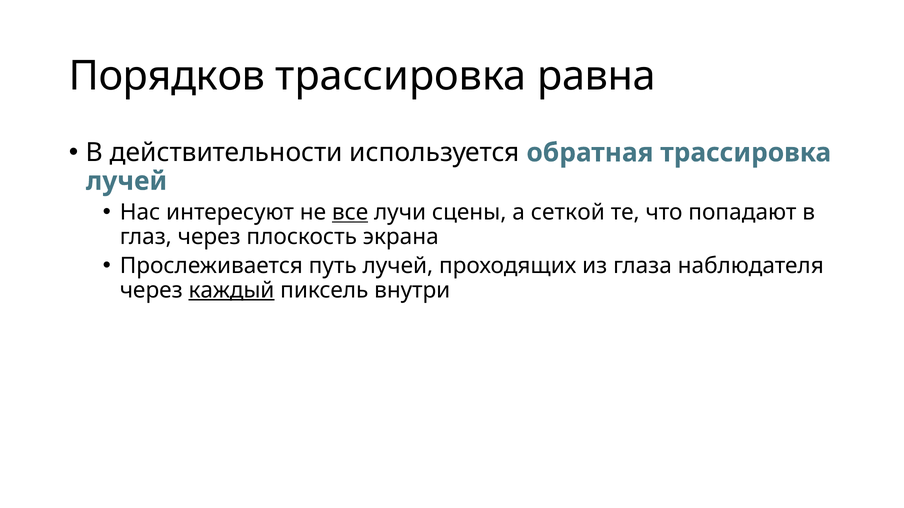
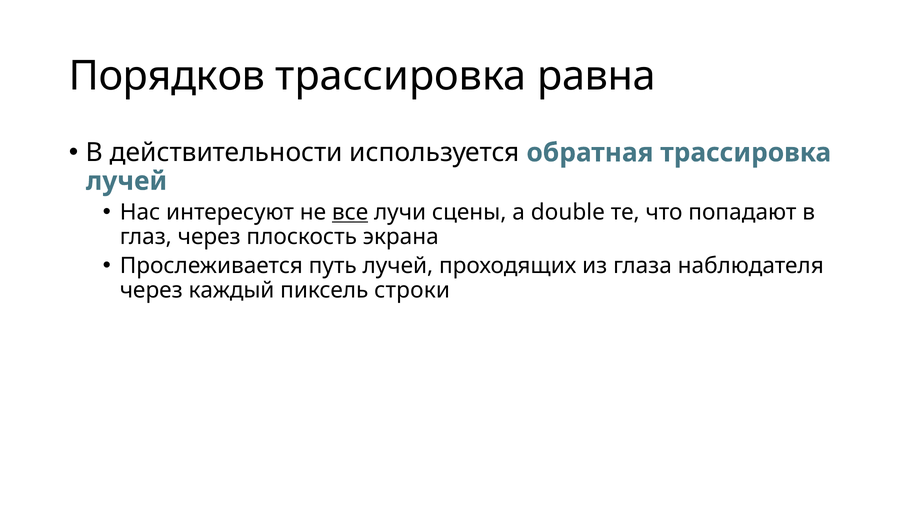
сеткой: сеткой -> double (568, 212)
каждый underline: present -> none (231, 290)
внутри: внутри -> строки (412, 290)
